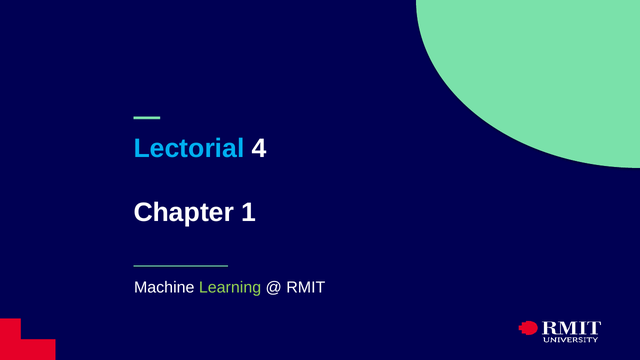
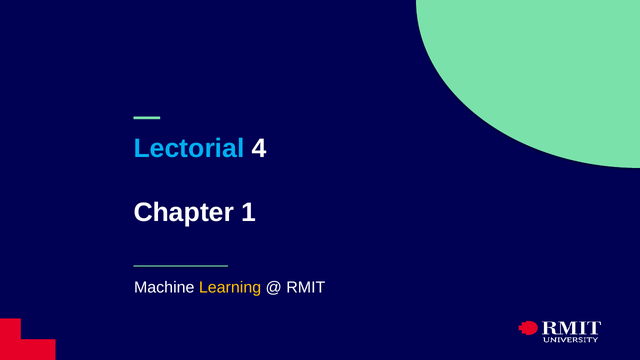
Learning colour: light green -> yellow (230, 287)
